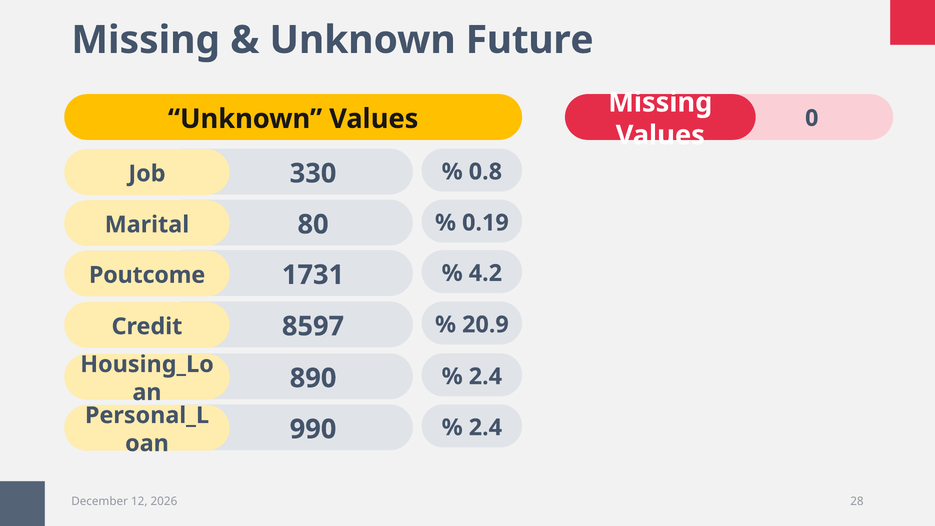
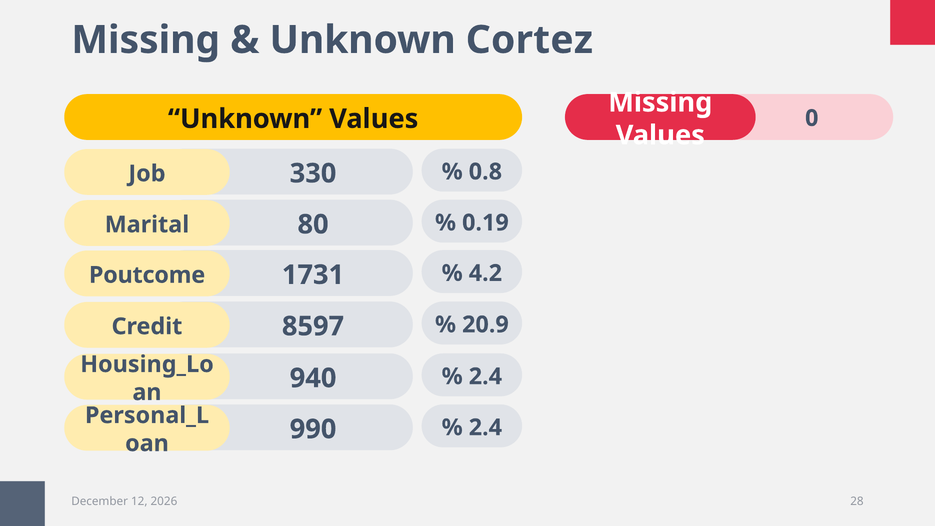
Future: Future -> Cortez (529, 40)
890: 890 -> 940 (313, 378)
